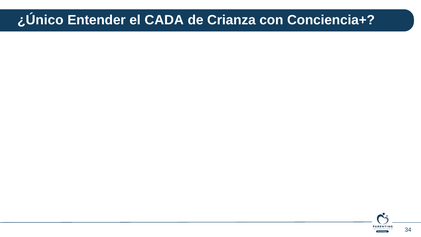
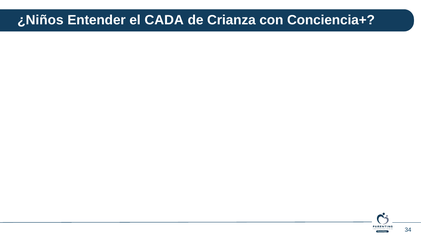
¿Único: ¿Único -> ¿Niños (40, 20)
